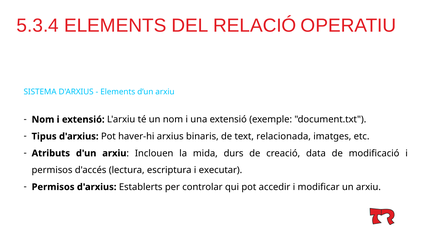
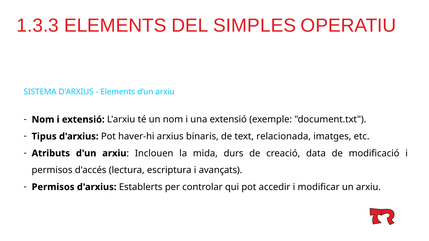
5.3.4: 5.3.4 -> 1.3.3 (38, 26)
RELACIÓ: RELACIÓ -> SIMPLES (255, 26)
executar: executar -> avançats (220, 170)
